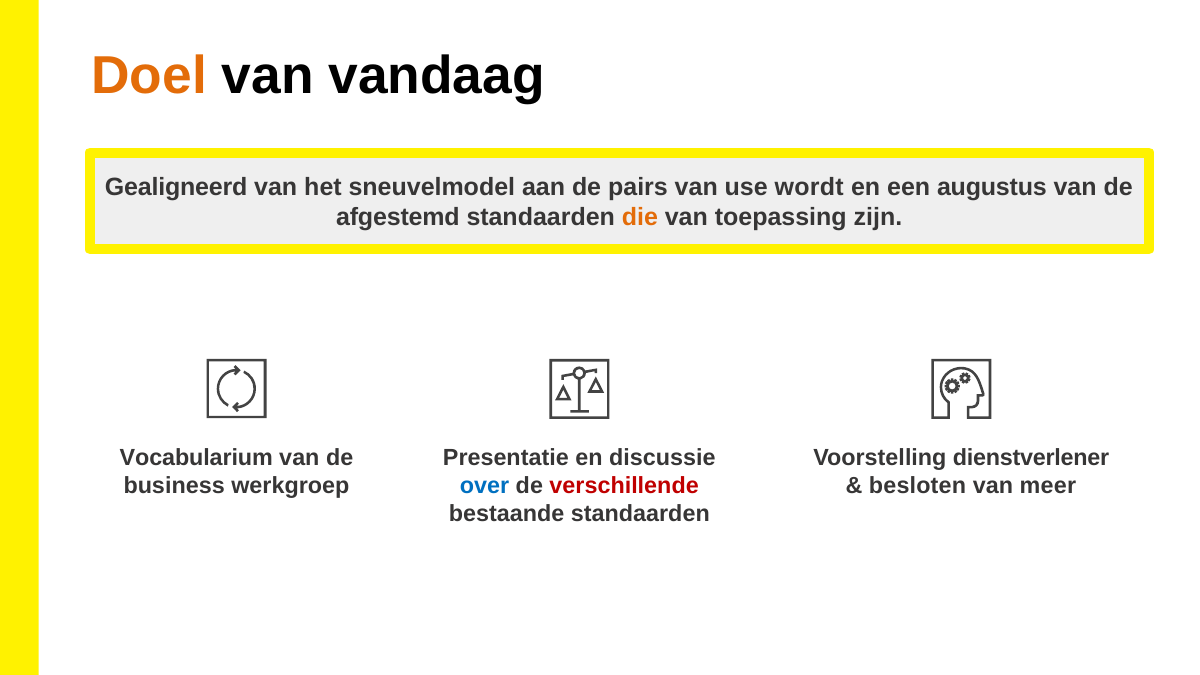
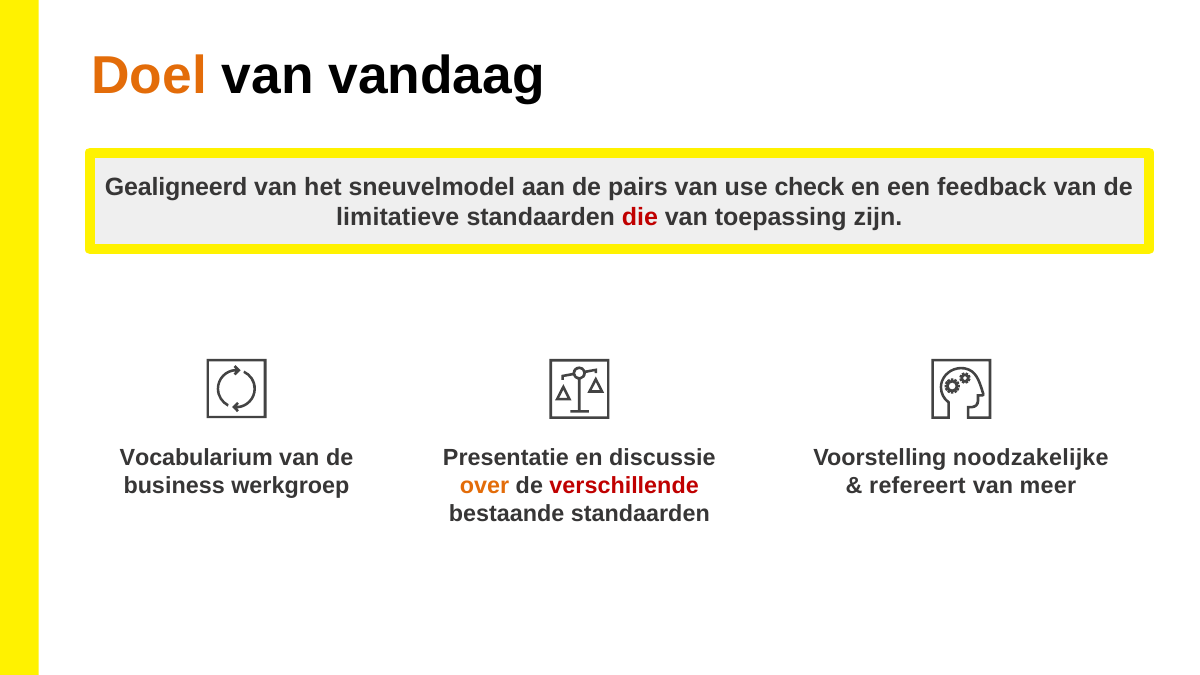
wordt: wordt -> check (809, 188)
augustus: augustus -> feedback (992, 188)
afgestemd: afgestemd -> limitatieve (398, 218)
die colour: orange -> red (640, 218)
dienstverlener: dienstverlener -> noodzakelijke (1031, 458)
over colour: blue -> orange (484, 486)
besloten: besloten -> refereert (917, 486)
